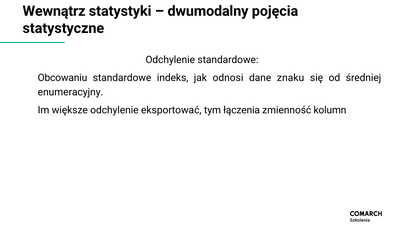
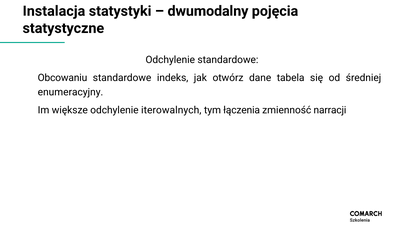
Wewnątrz: Wewnątrz -> Instalacja (54, 11)
odnosi: odnosi -> otwórz (228, 78)
znaku: znaku -> tabela (291, 78)
eksportować: eksportować -> iterowalnych (171, 110)
kolumn: kolumn -> narracji (330, 110)
